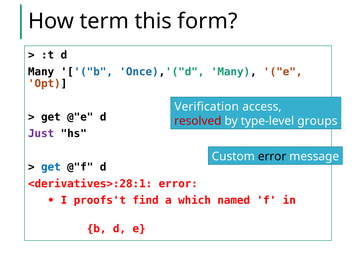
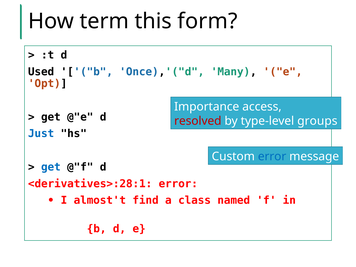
Many: Many -> Used (41, 72)
Verification: Verification -> Importance (207, 107)
Just colour: purple -> blue (41, 134)
error colour: black -> blue (272, 157)
proofs't: proofs't -> almost't (100, 200)
which: which -> class (195, 200)
